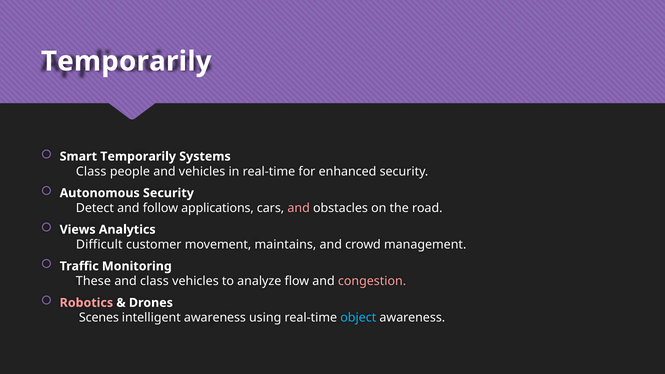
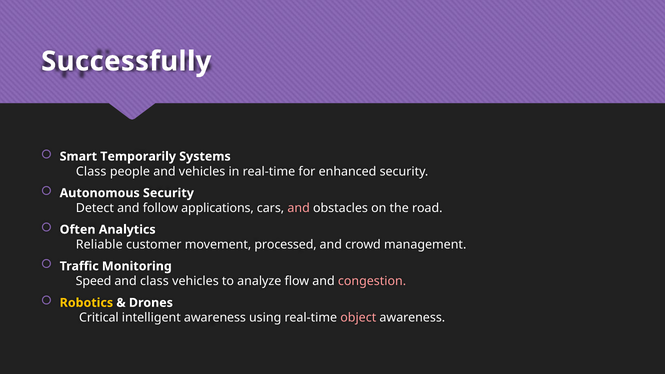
Temporarily: Temporarily -> Successfully (126, 61)
Views: Views -> Often (78, 230)
Difficult: Difficult -> Reliable (99, 245)
maintains: maintains -> processed (286, 245)
These: These -> Speed (94, 281)
Robotics colour: pink -> yellow (86, 303)
Scenes: Scenes -> Critical (99, 318)
object colour: light blue -> pink (358, 318)
